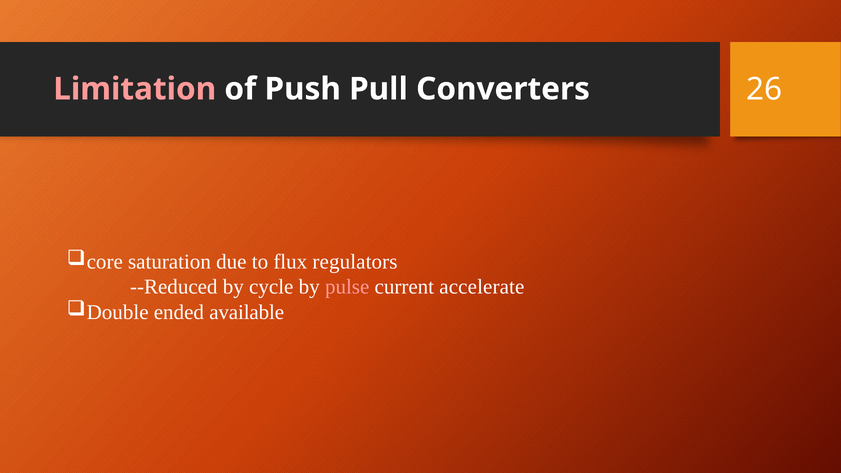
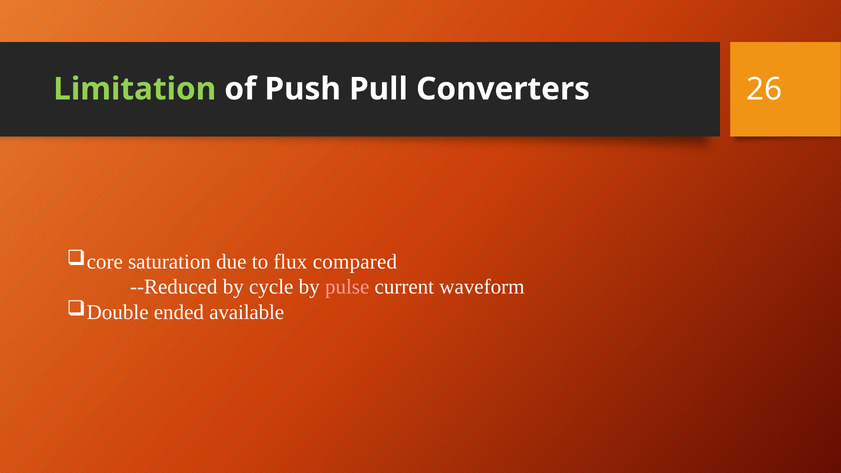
Limitation colour: pink -> light green (135, 89)
regulators: regulators -> compared (355, 262)
accelerate: accelerate -> waveform (482, 287)
